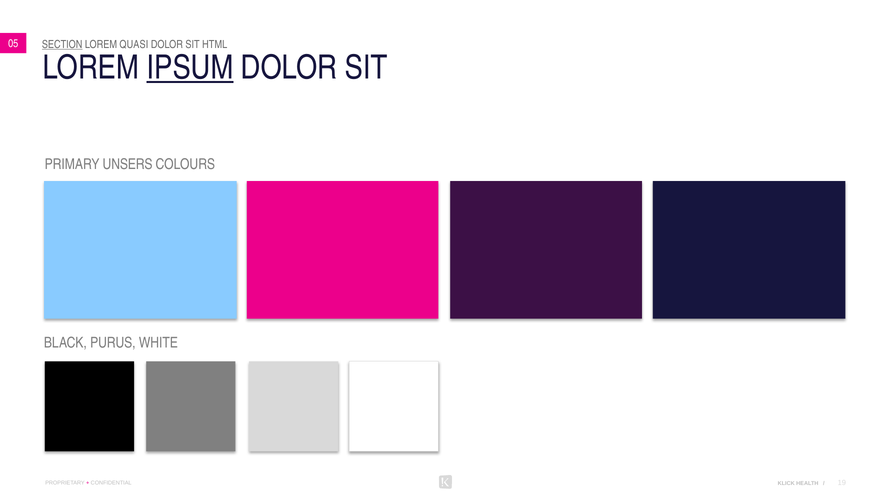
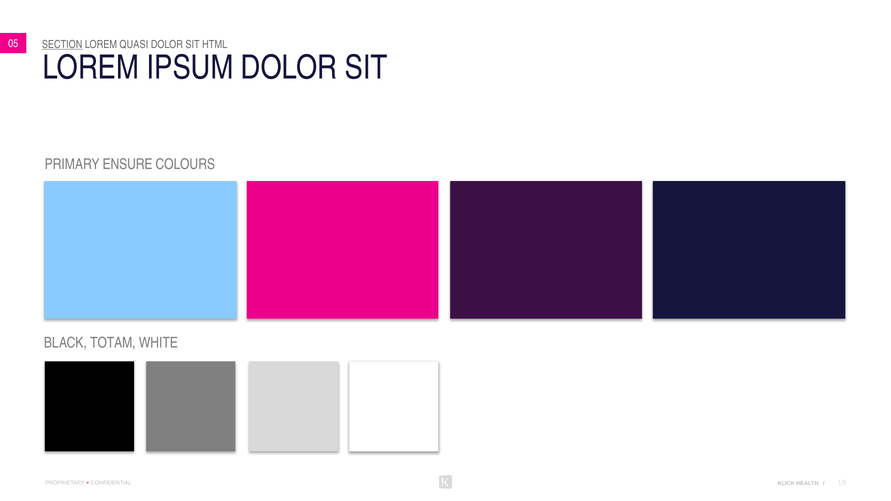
IPSUM underline: present -> none (190, 68)
UNSERS: UNSERS -> ENSURE (128, 164)
PURUS: PURUS -> TOTAM (113, 343)
